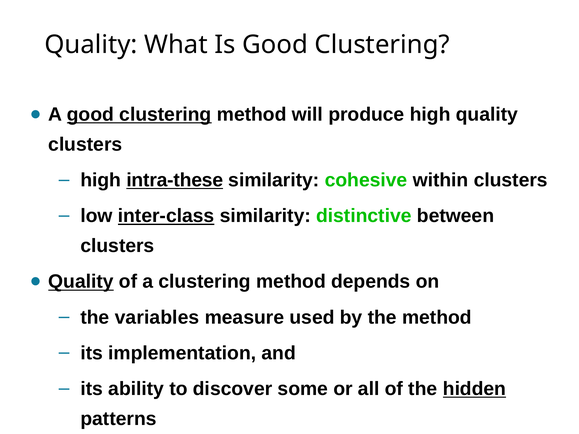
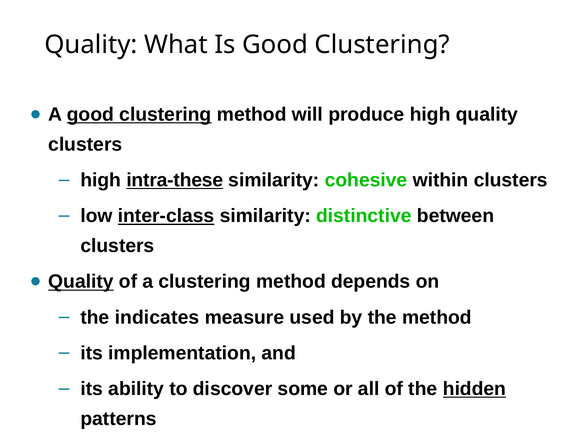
variables: variables -> indicates (157, 318)
